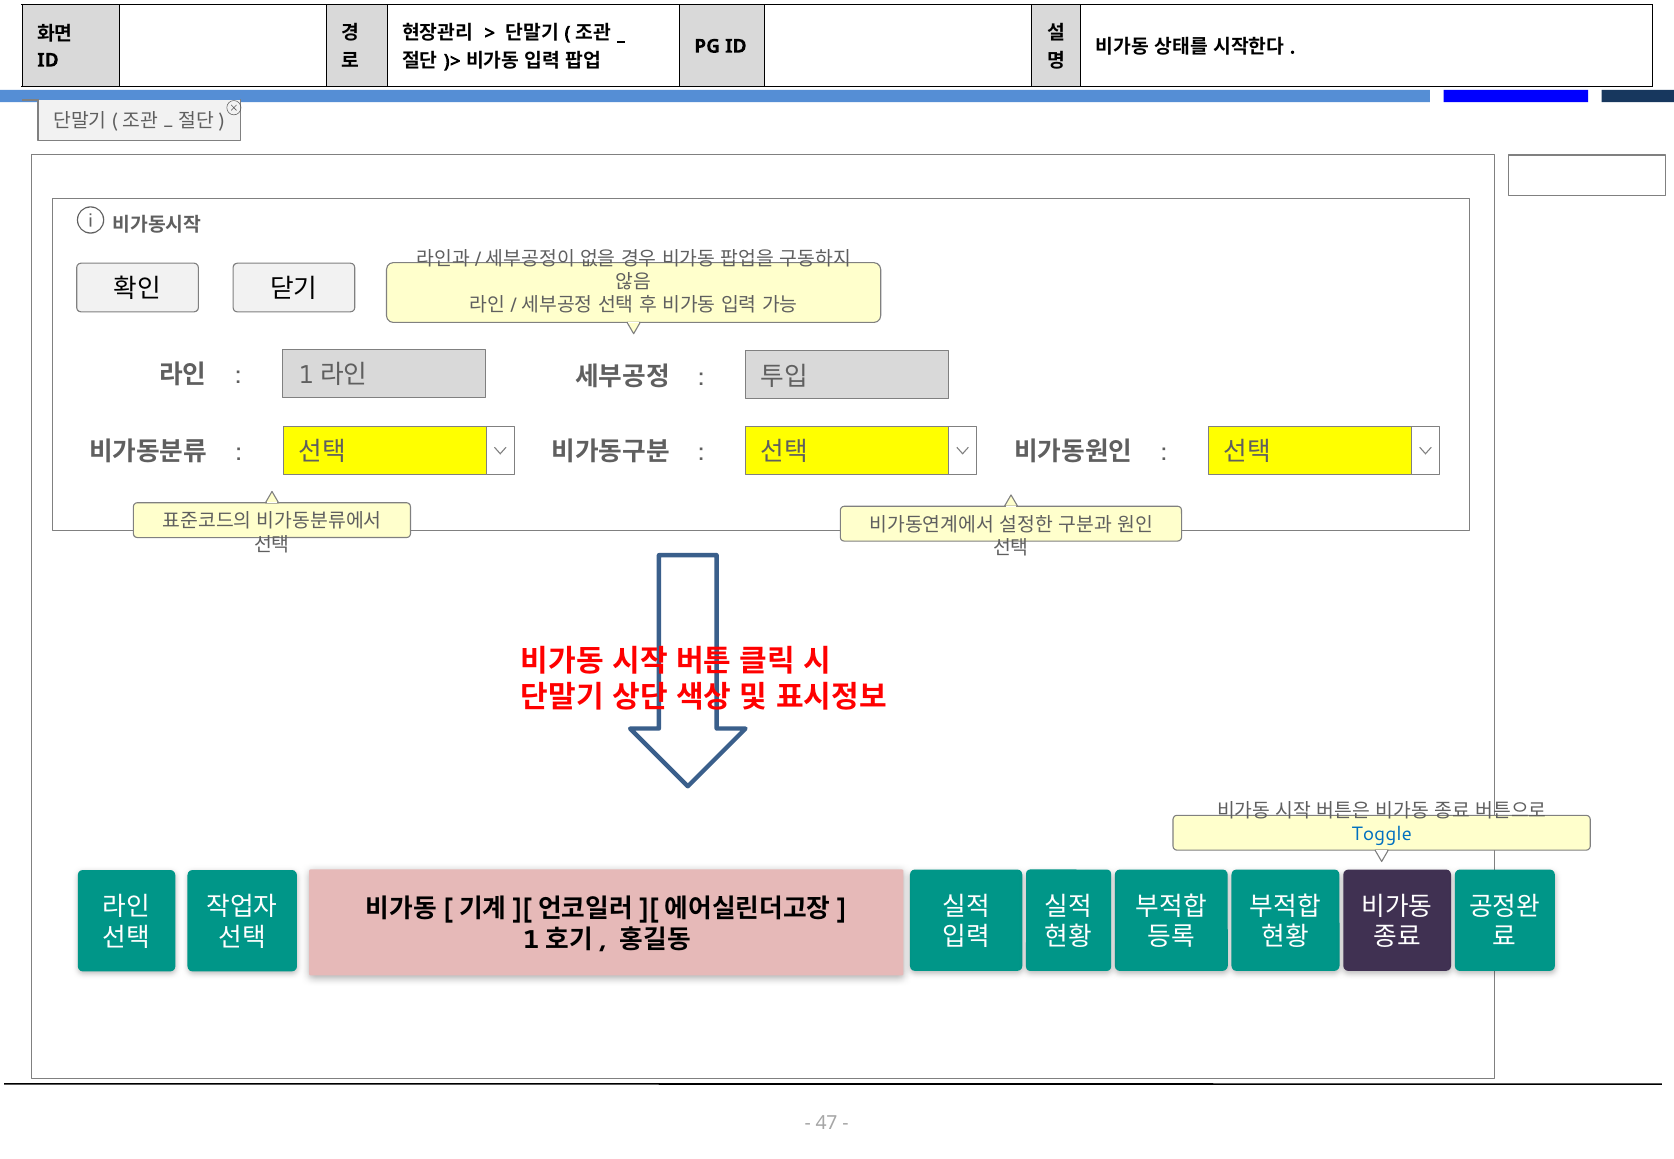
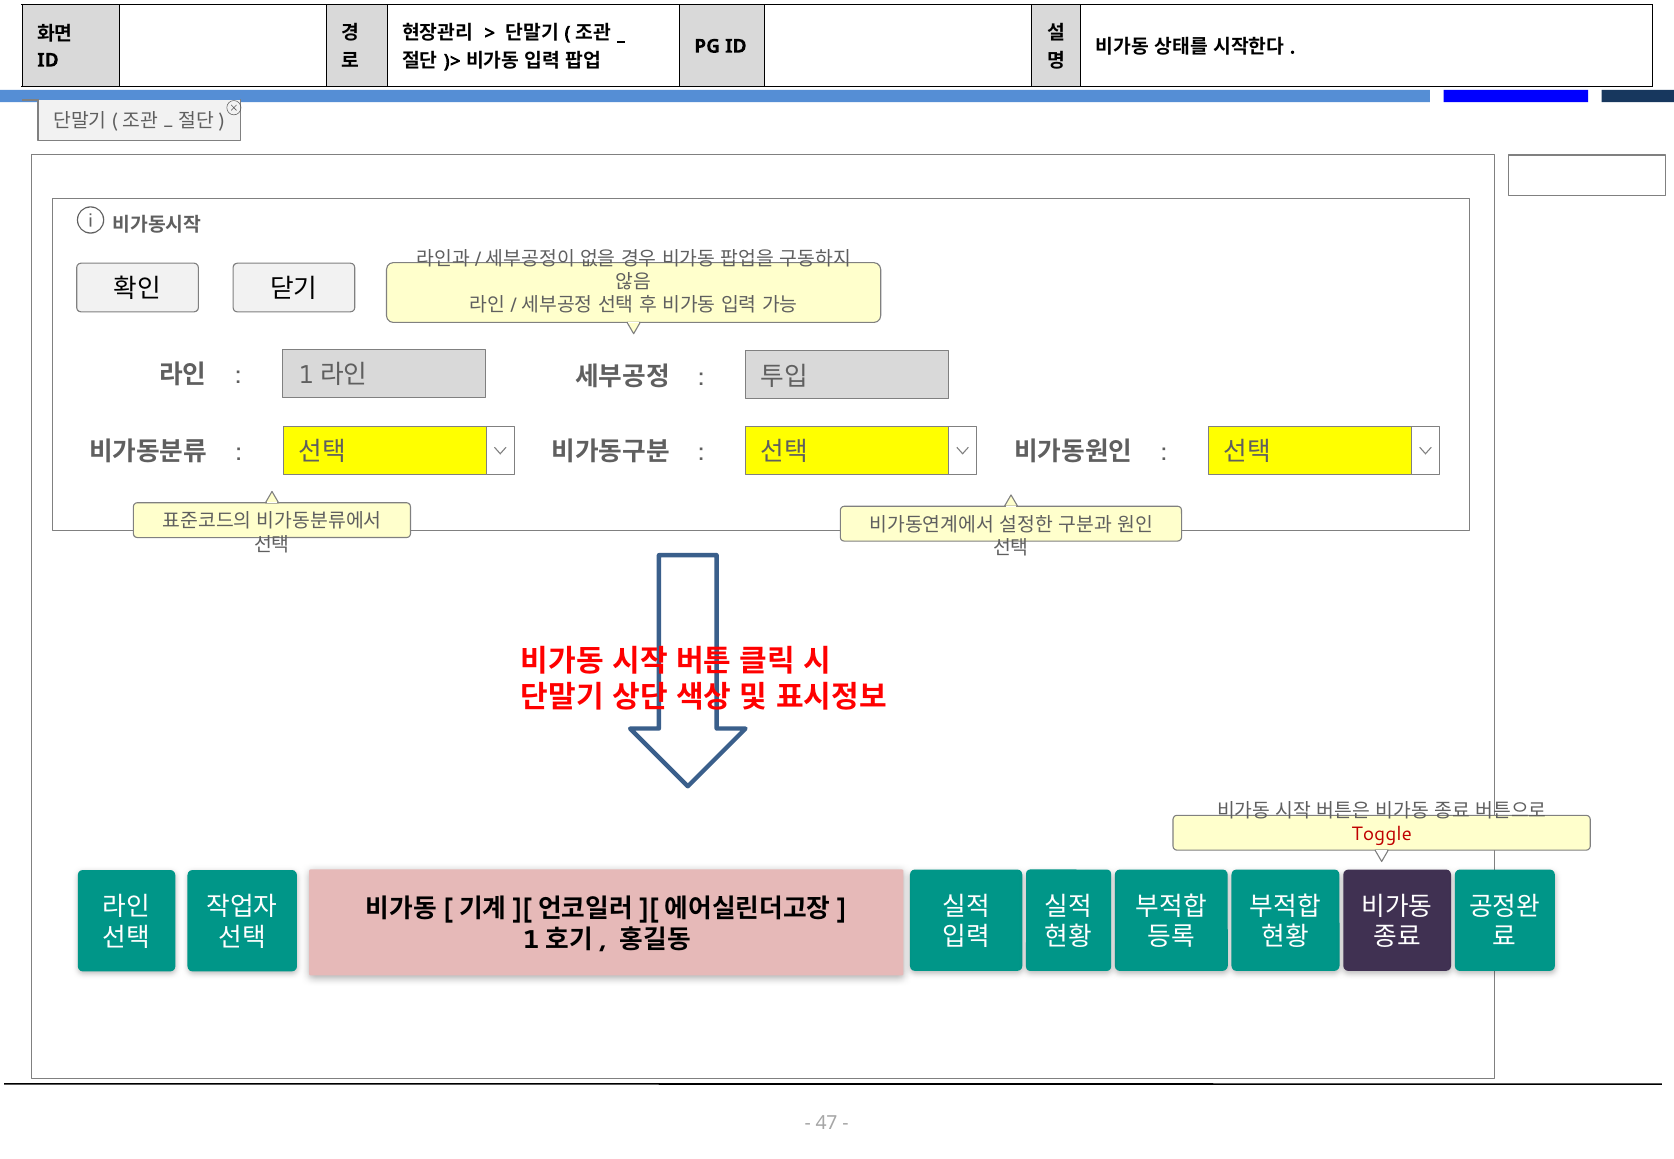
Toggle colour: blue -> red (1382, 834)
